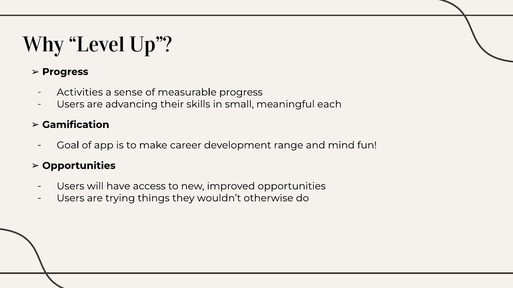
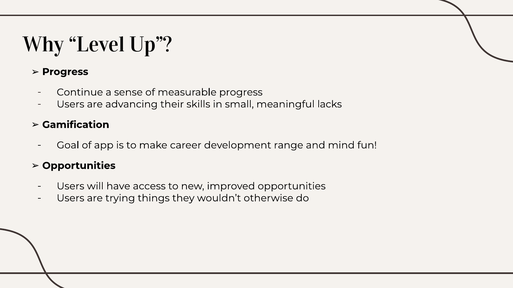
Activities: Activities -> Continue (80, 92)
each: each -> lacks (330, 104)
